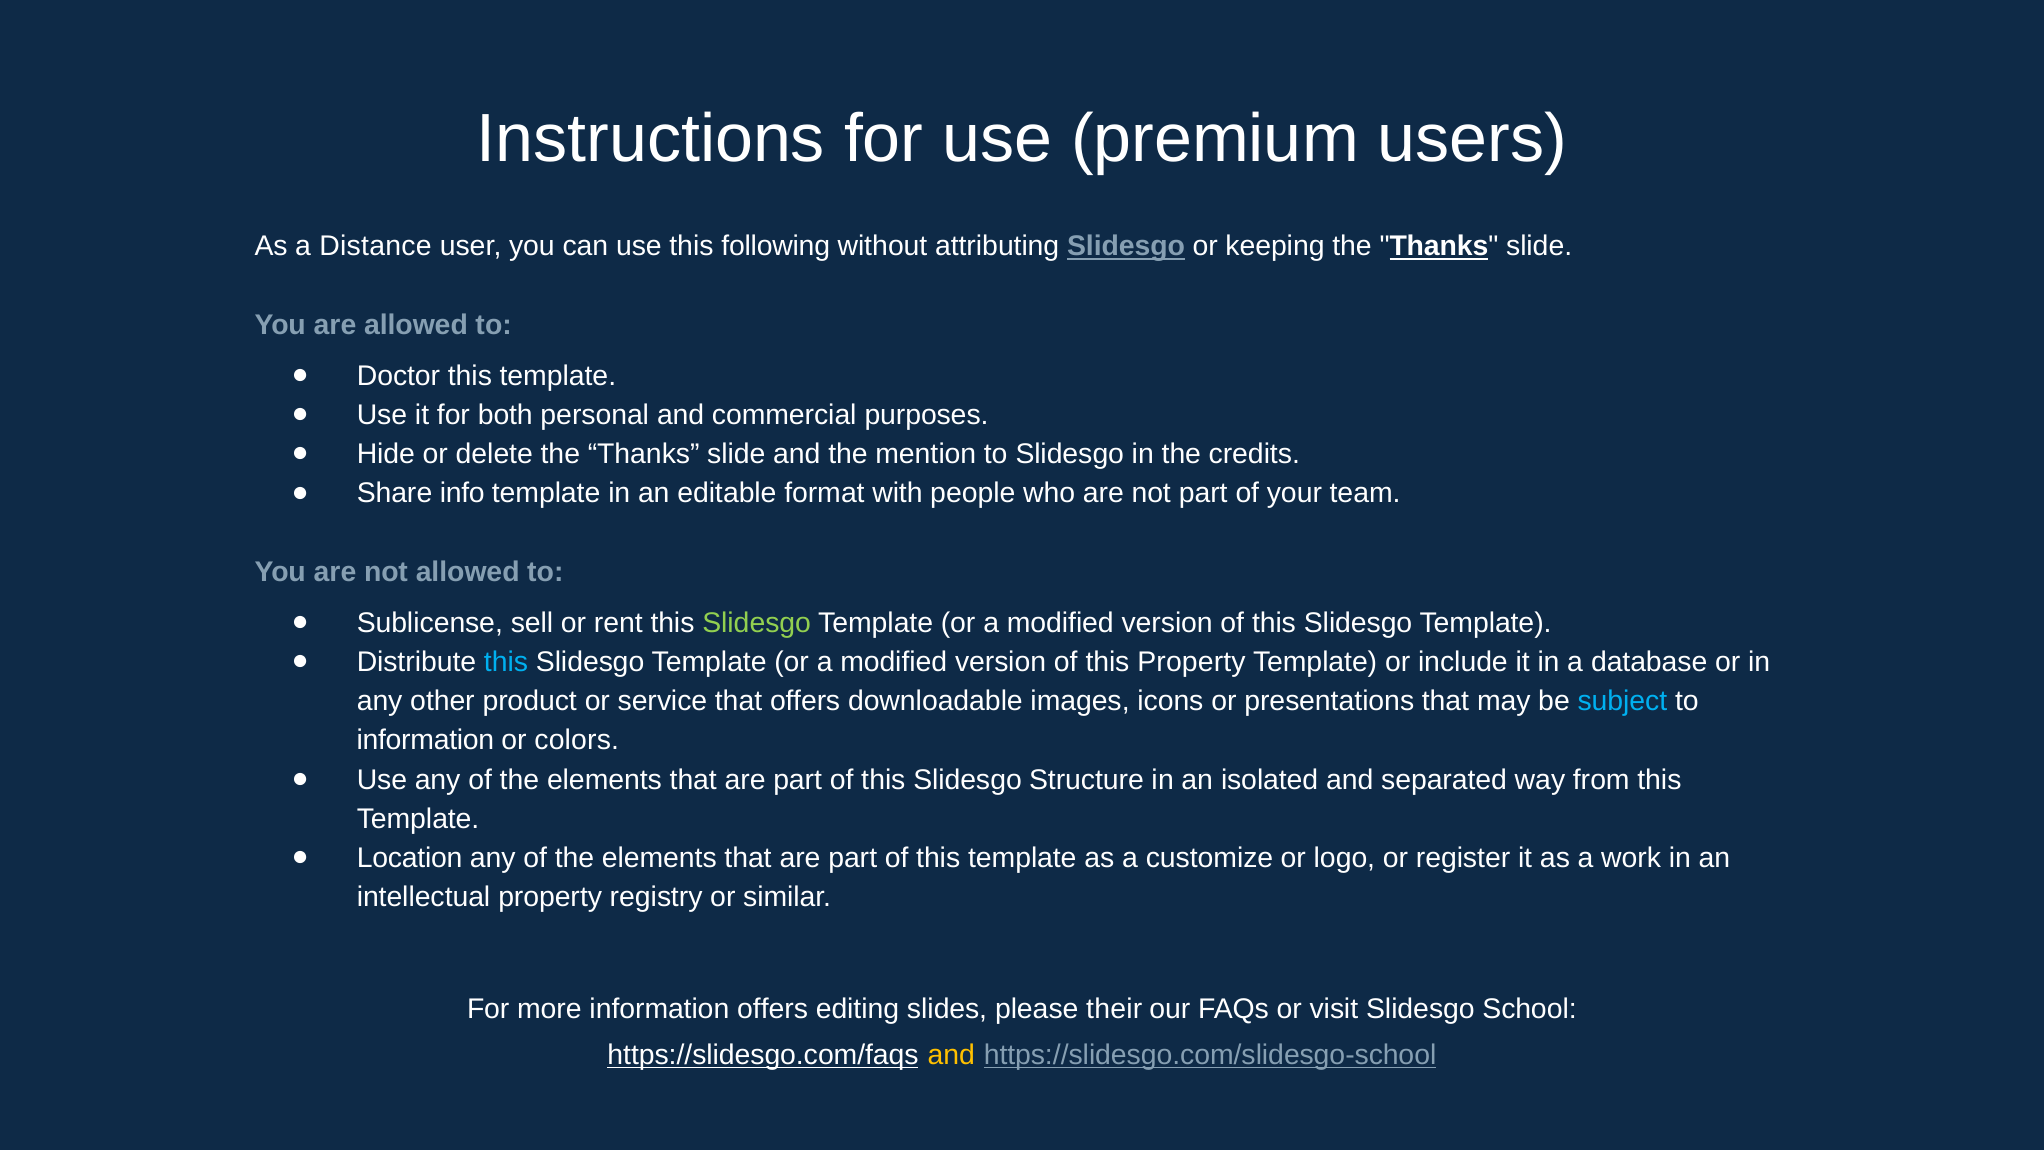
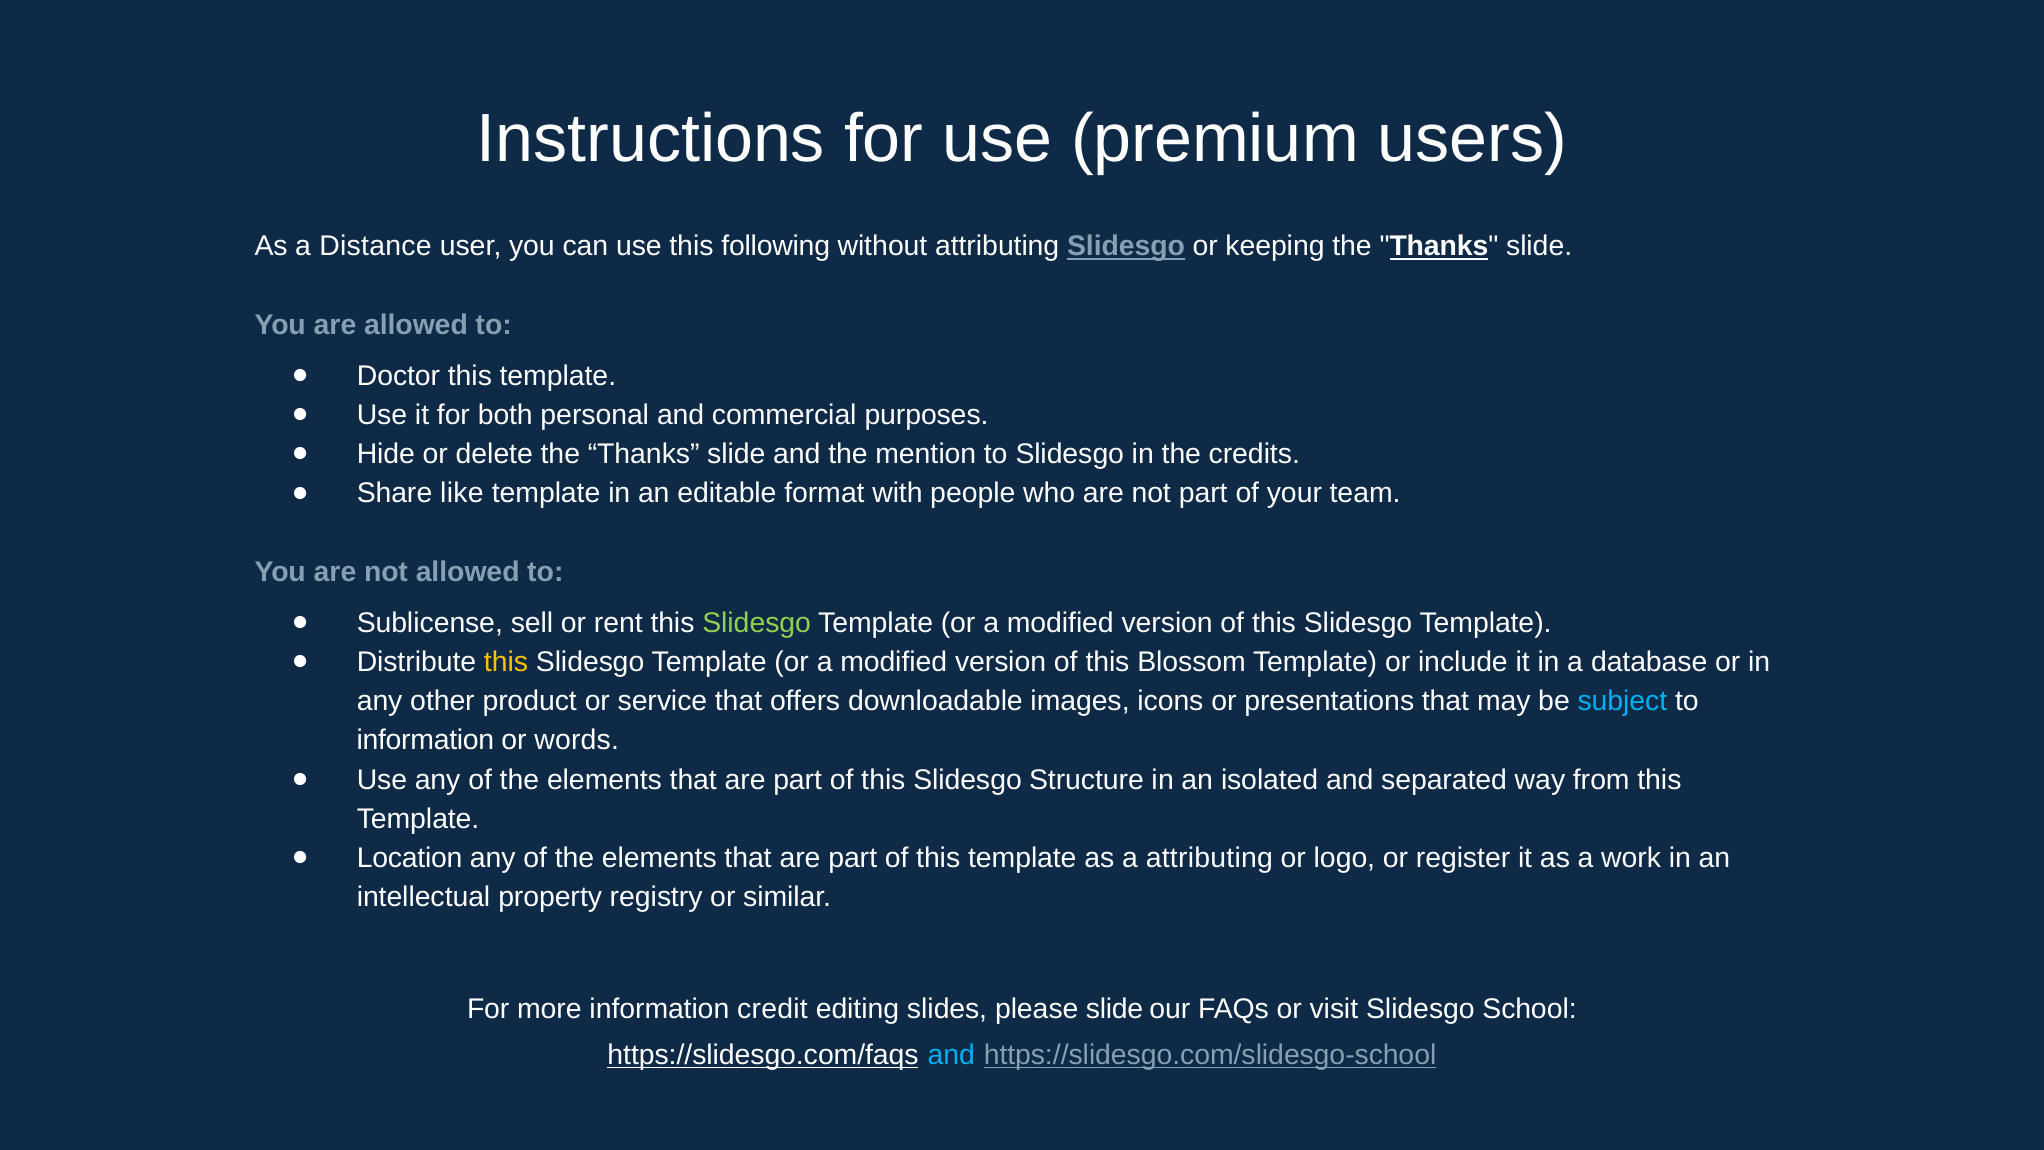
info: info -> like (462, 493)
this colour: light blue -> yellow (506, 662)
this Property: Property -> Blossom (1192, 662)
colors: colors -> words (577, 740)
a customize: customize -> attributing (1209, 858)
information offers: offers -> credit (773, 1009)
please their: their -> slide (1115, 1009)
and colour: yellow -> light blue (951, 1055)
